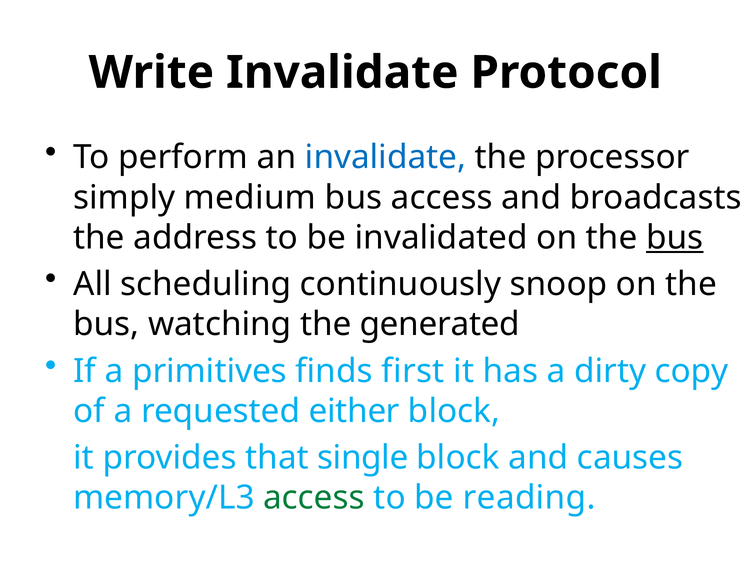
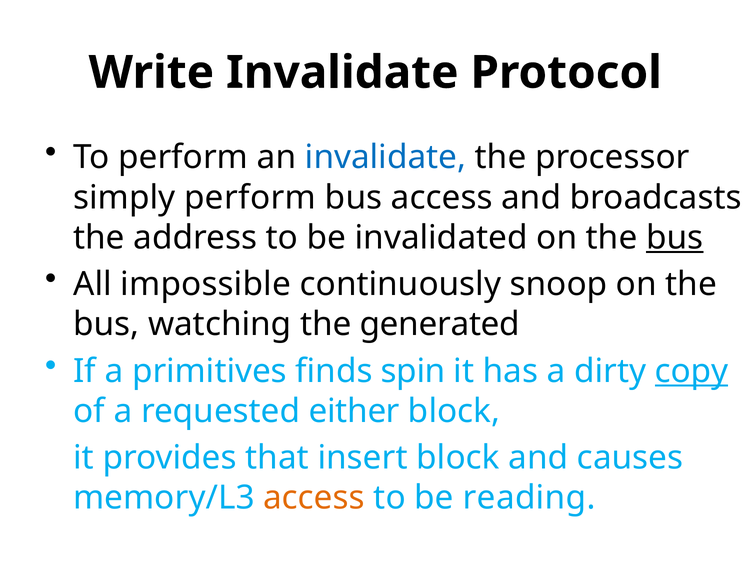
simply medium: medium -> perform (250, 198)
scheduling: scheduling -> impossible (206, 284)
first: first -> spin (413, 371)
copy underline: none -> present (692, 371)
single: single -> insert (363, 458)
access colour: green -> orange (314, 498)
